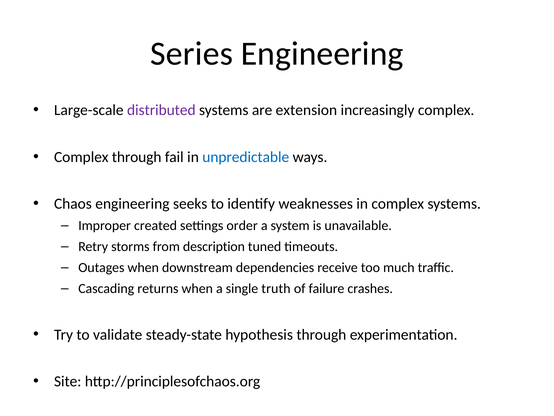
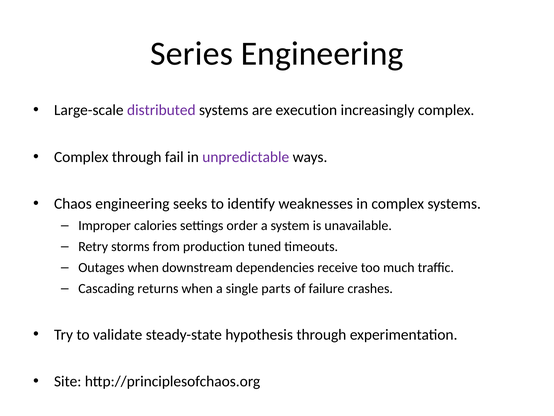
extension: extension -> execution (306, 110)
unpredictable colour: blue -> purple (246, 157)
created: created -> calories (156, 225)
description: description -> production (214, 246)
truth: truth -> parts (276, 288)
